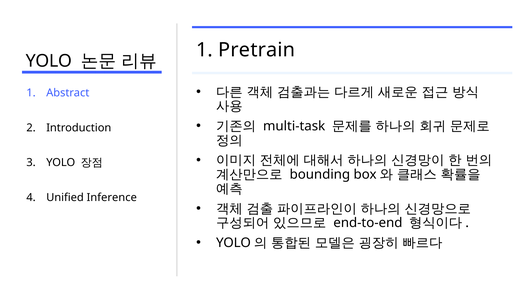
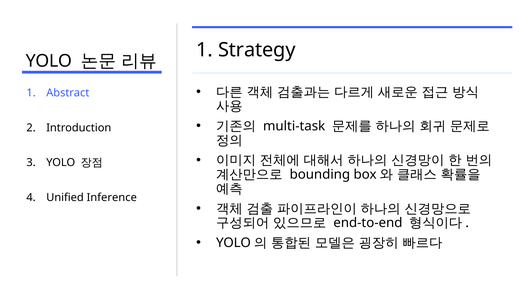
Pretrain: Pretrain -> Strategy (257, 50)
